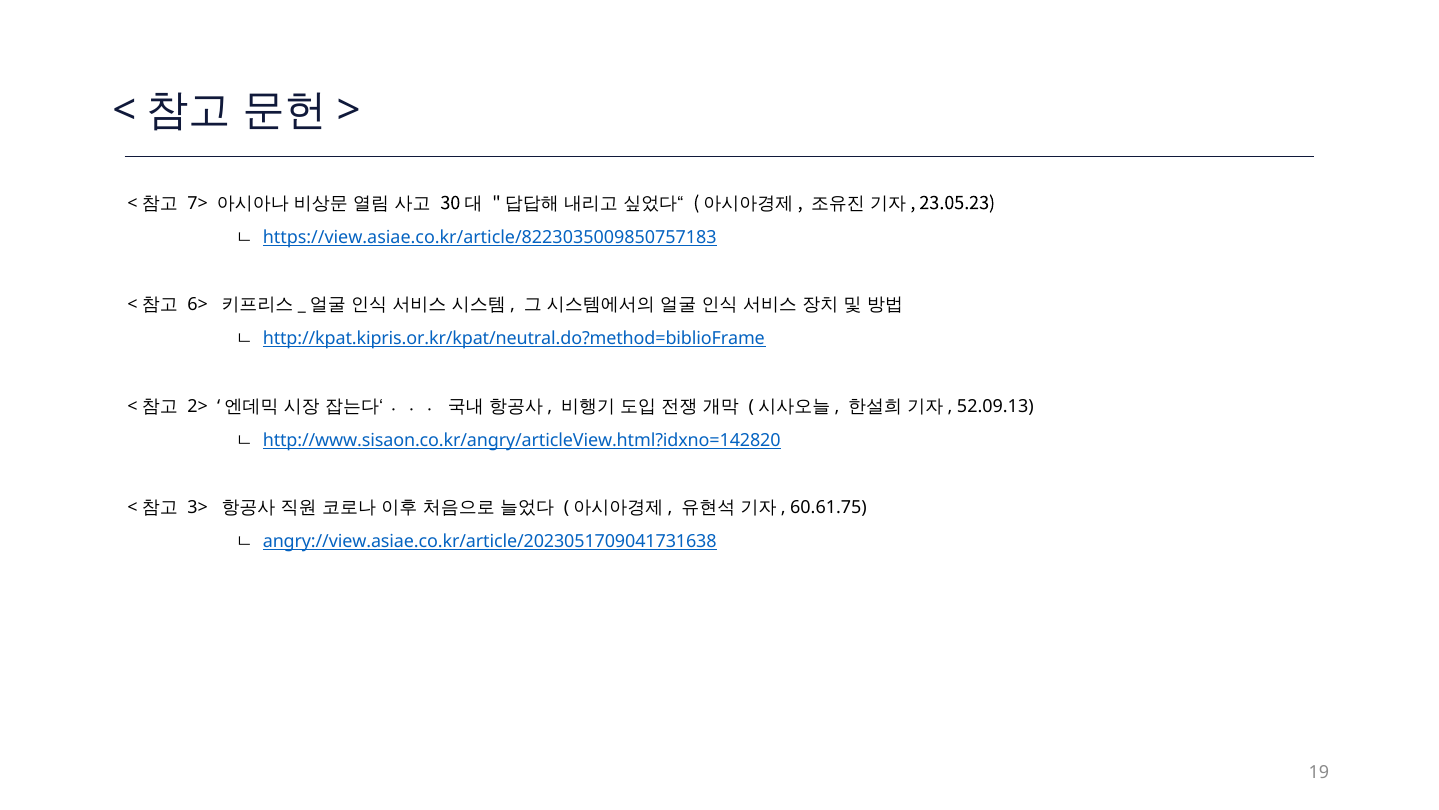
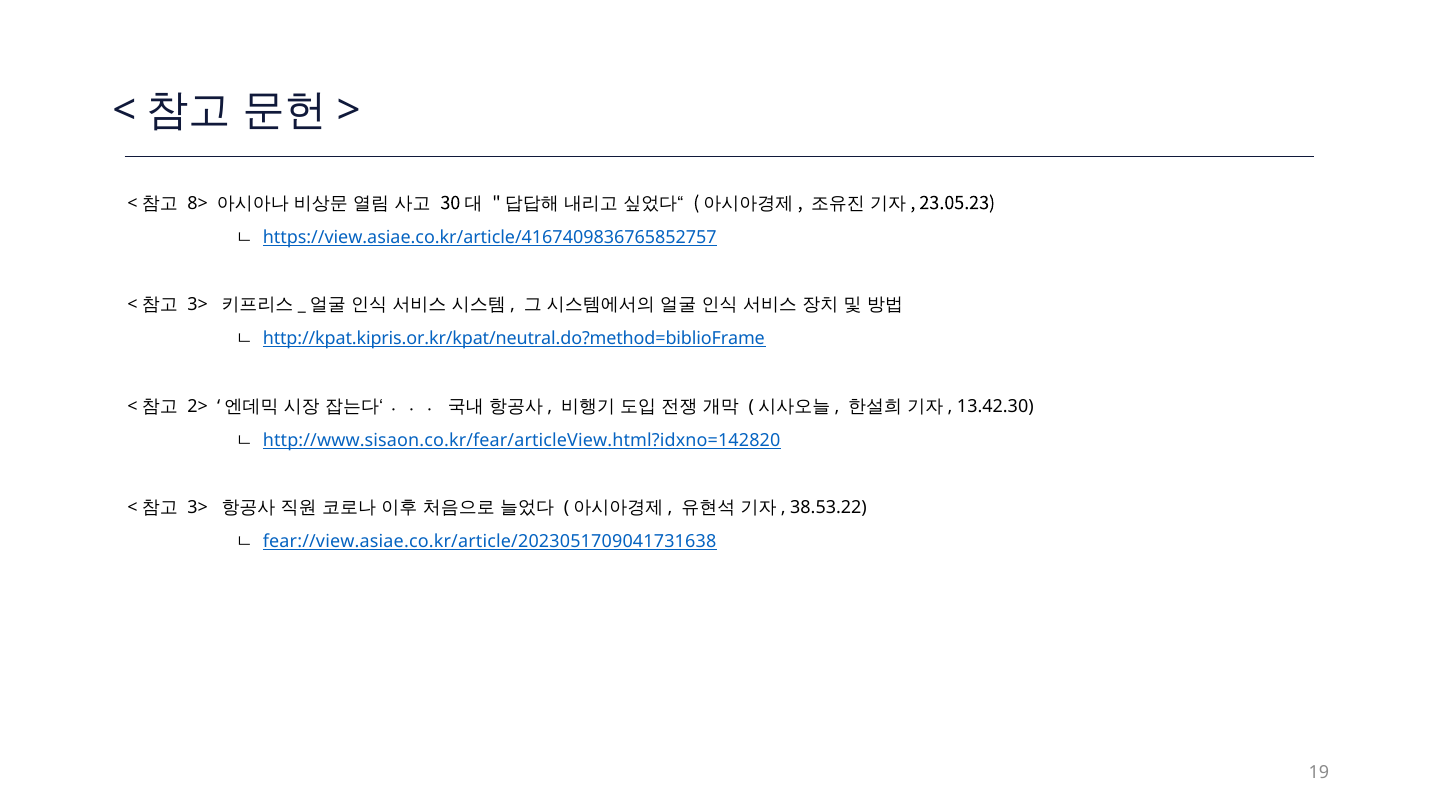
7>: 7> -> 8> (198, 203)
https://view.asiae.co.kr/article/8223035009850757183: https://view.asiae.co.kr/article/8223035009850757183 -> https://view.asiae.co.kr/article/4167409836765852757 (490, 237)
6>: 6> -> 3> (198, 305)
52.09.13: 52.09.13 -> 13.42.30 (995, 406)
http://www.sisaon.co.kr/angry/articleView.html?idxno=142820: http://www.sisaon.co.kr/angry/articleView.html?idxno=142820 -> http://www.sisaon.co.kr/fear/articleView.html?idxno=142820 (522, 440)
60.61.75: 60.61.75 -> 38.53.22 (828, 507)
angry://view.asiae.co.kr/article/2023051709041731638: angry://view.asiae.co.kr/article/2023051709041731638 -> fear://view.asiae.co.kr/article/2023051709041731638 (490, 541)
